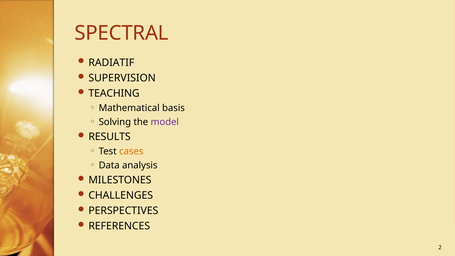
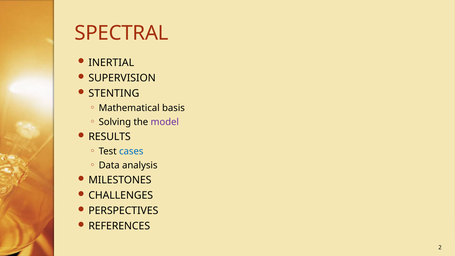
RADIATIF: RADIATIF -> INERTIAL (111, 63)
TEACHING: TEACHING -> STENTING (114, 93)
cases colour: orange -> blue (131, 151)
